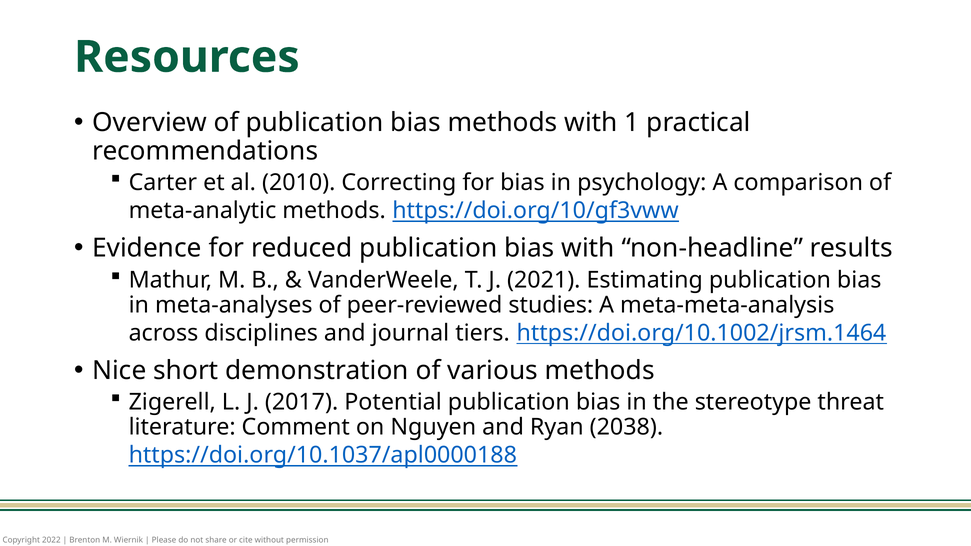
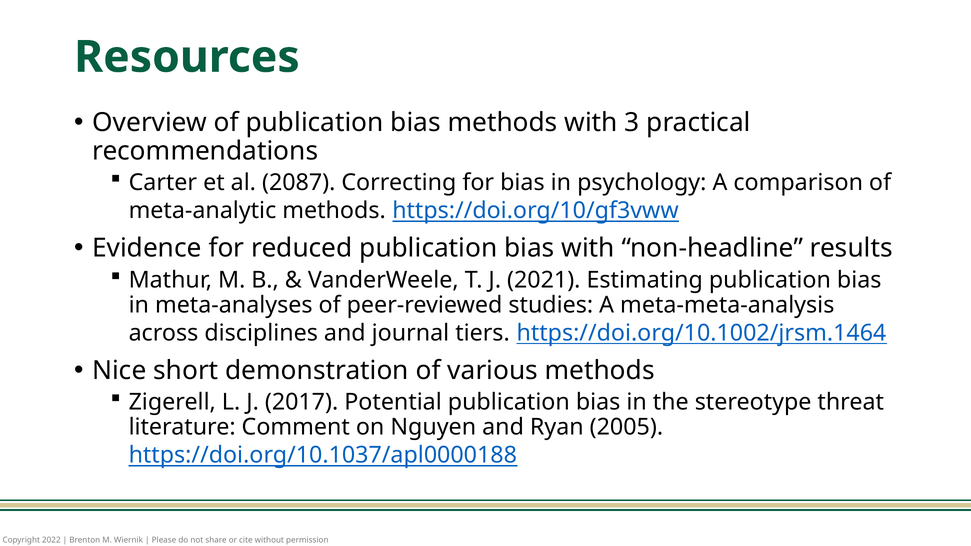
1: 1 -> 3 (632, 123)
2010: 2010 -> 2087 (299, 183)
2038: 2038 -> 2005 (626, 427)
